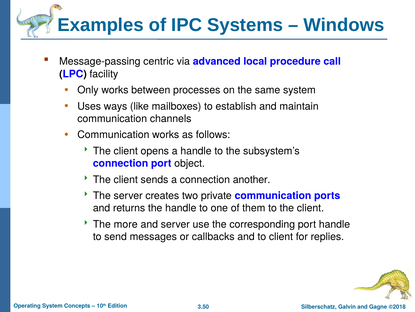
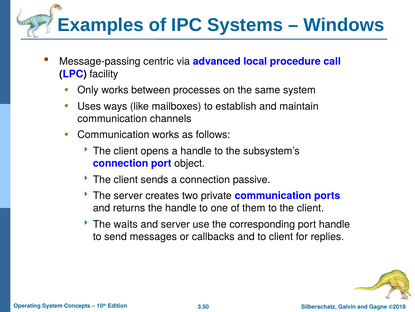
another: another -> passive (252, 179)
more: more -> waits (126, 224)
